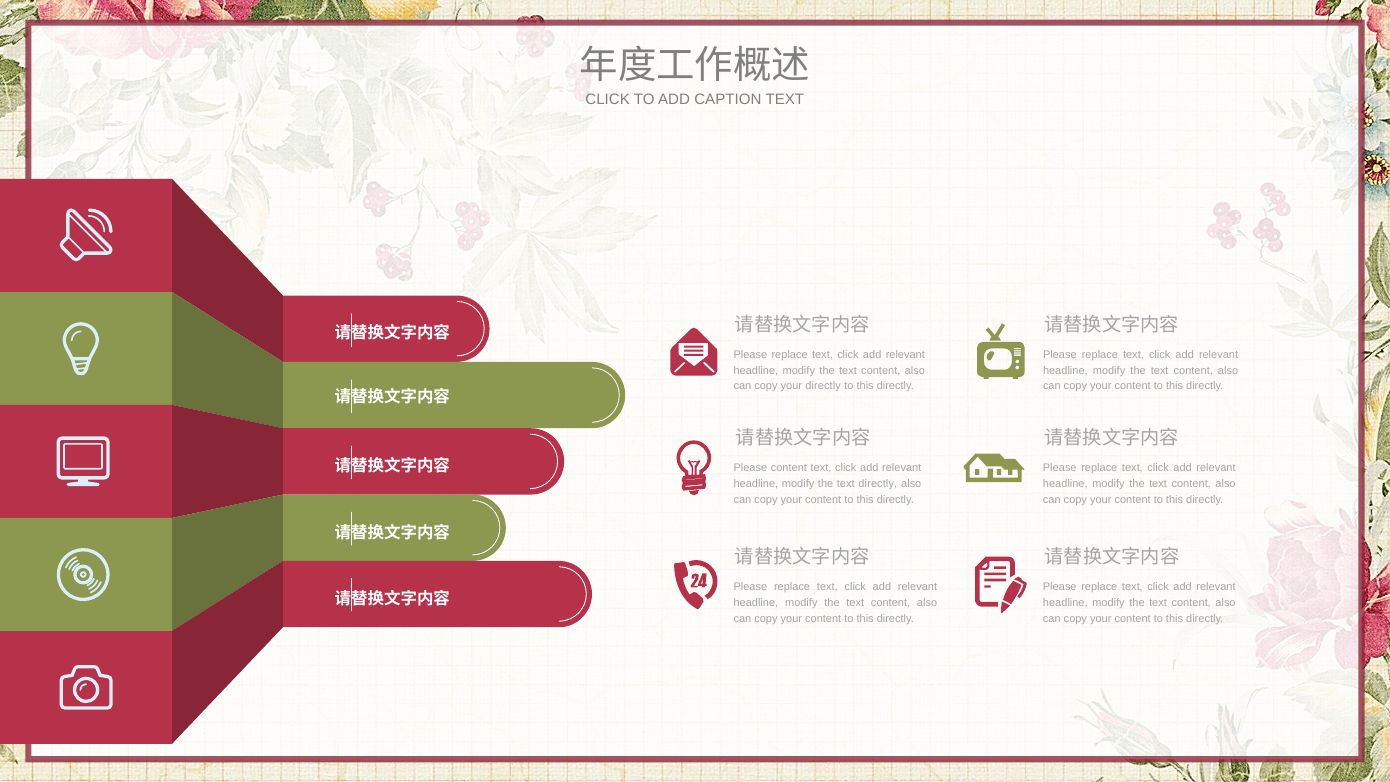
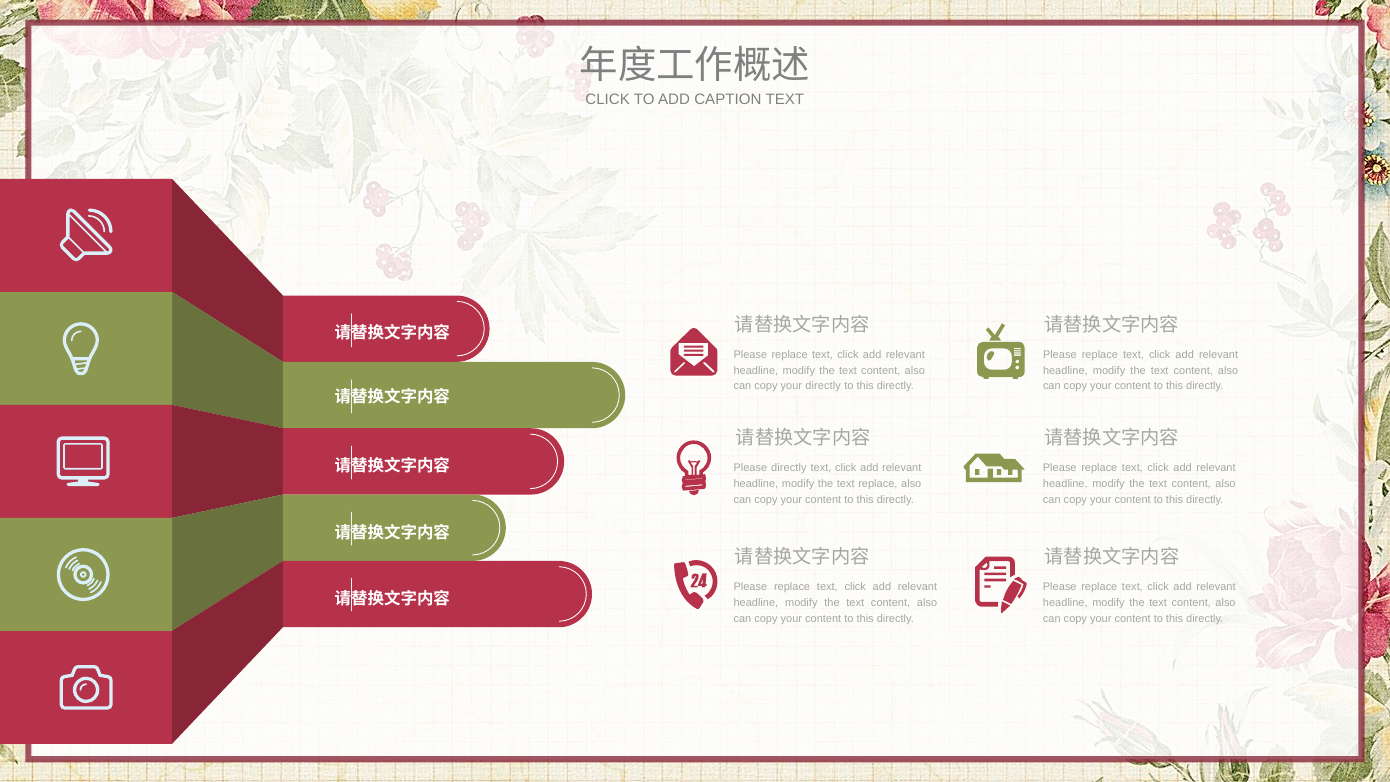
Please content: content -> directly (789, 468)
text directly: directly -> replace (878, 484)
